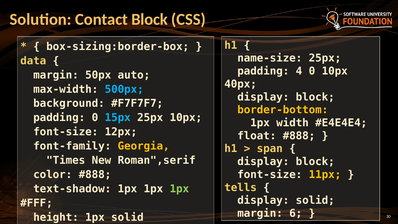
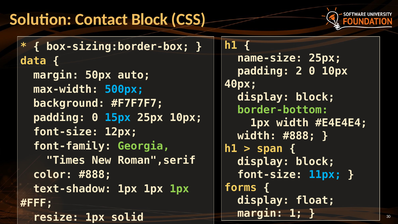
4: 4 -> 2 (299, 71)
border-bottom colour: yellow -> light green (283, 110)
float: float -> width (257, 136)
Georgia colour: yellow -> light green (144, 146)
11px colour: yellow -> light blue (325, 175)
tells: tells -> forms (241, 187)
display solid: solid -> float (315, 200)
6: 6 -> 1 (296, 213)
height: height -> resize (56, 217)
